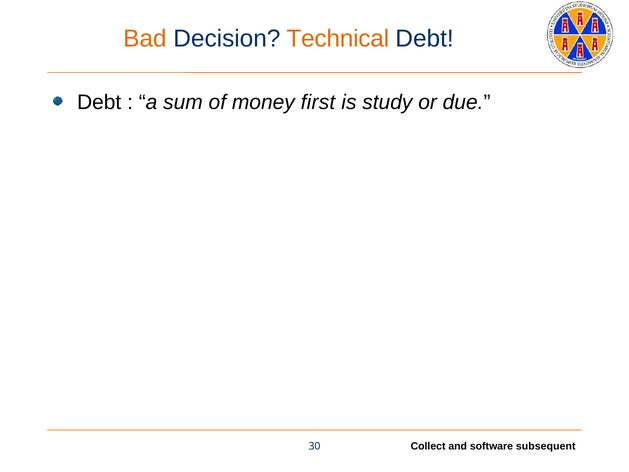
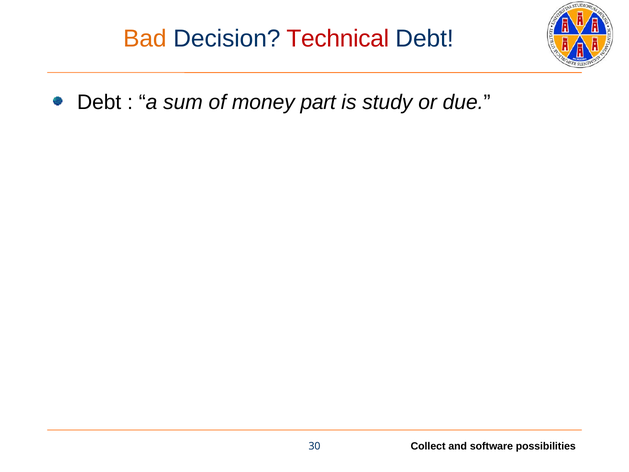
Technical colour: orange -> red (338, 38)
first: first -> part (318, 102)
subsequent: subsequent -> possibilities (546, 446)
